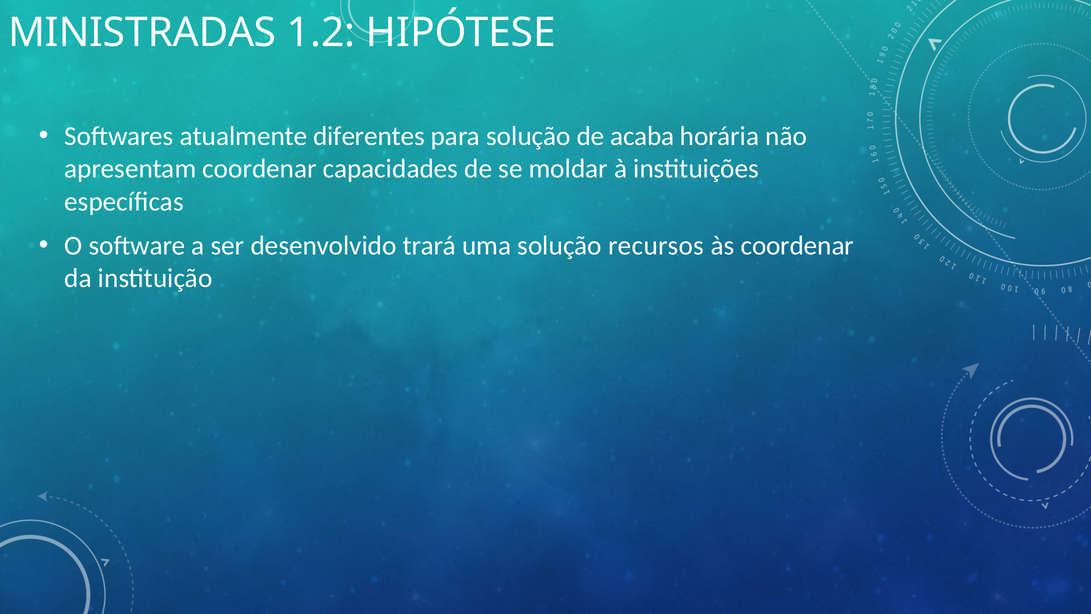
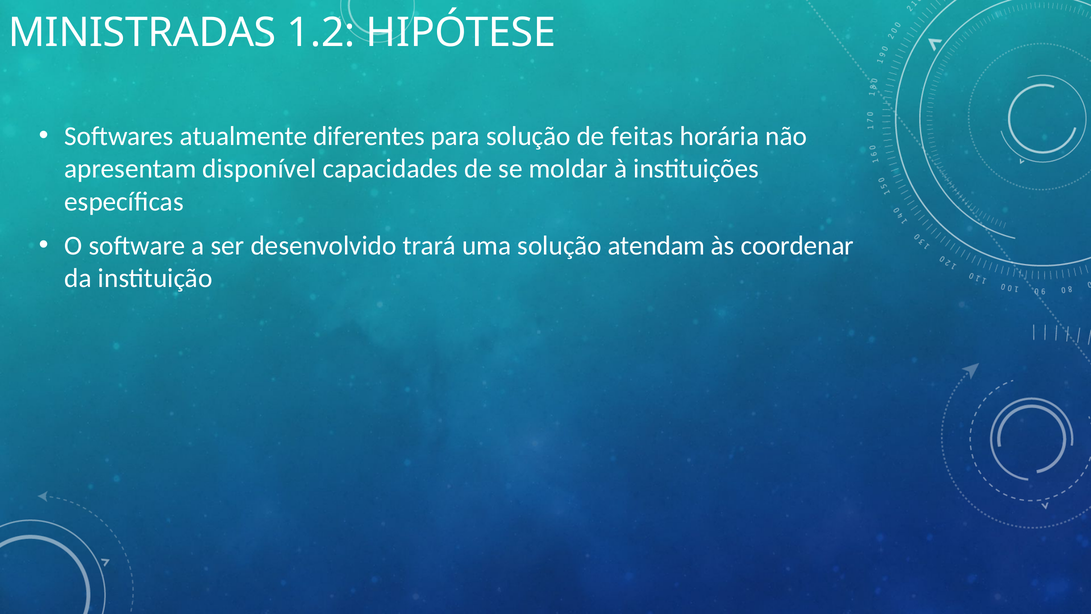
acaba: acaba -> feitas (642, 136)
apresentam coordenar: coordenar -> disponível (259, 169)
recursos: recursos -> atendam (656, 246)
